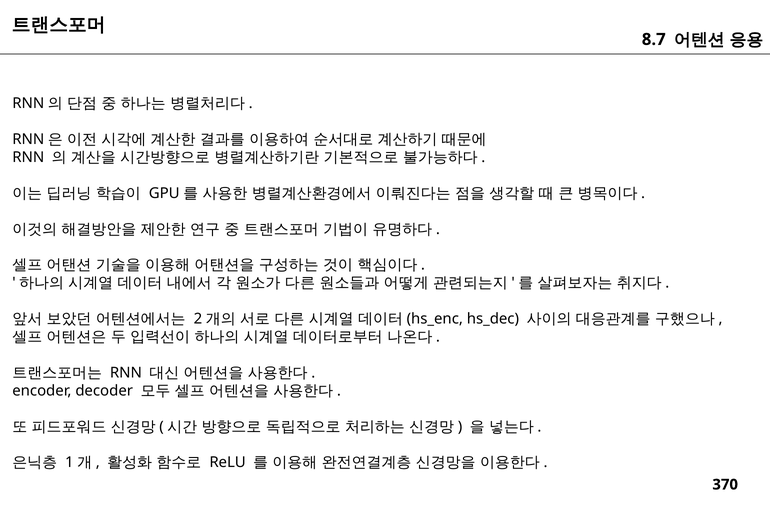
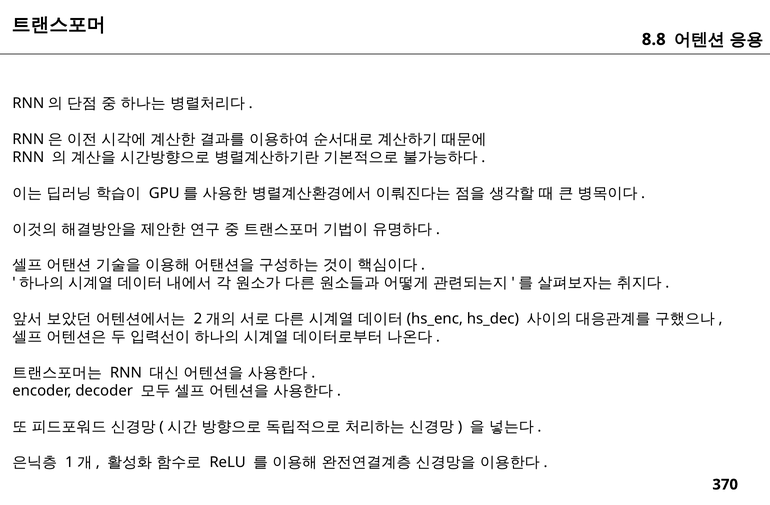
8.7: 8.7 -> 8.8 (654, 39)
